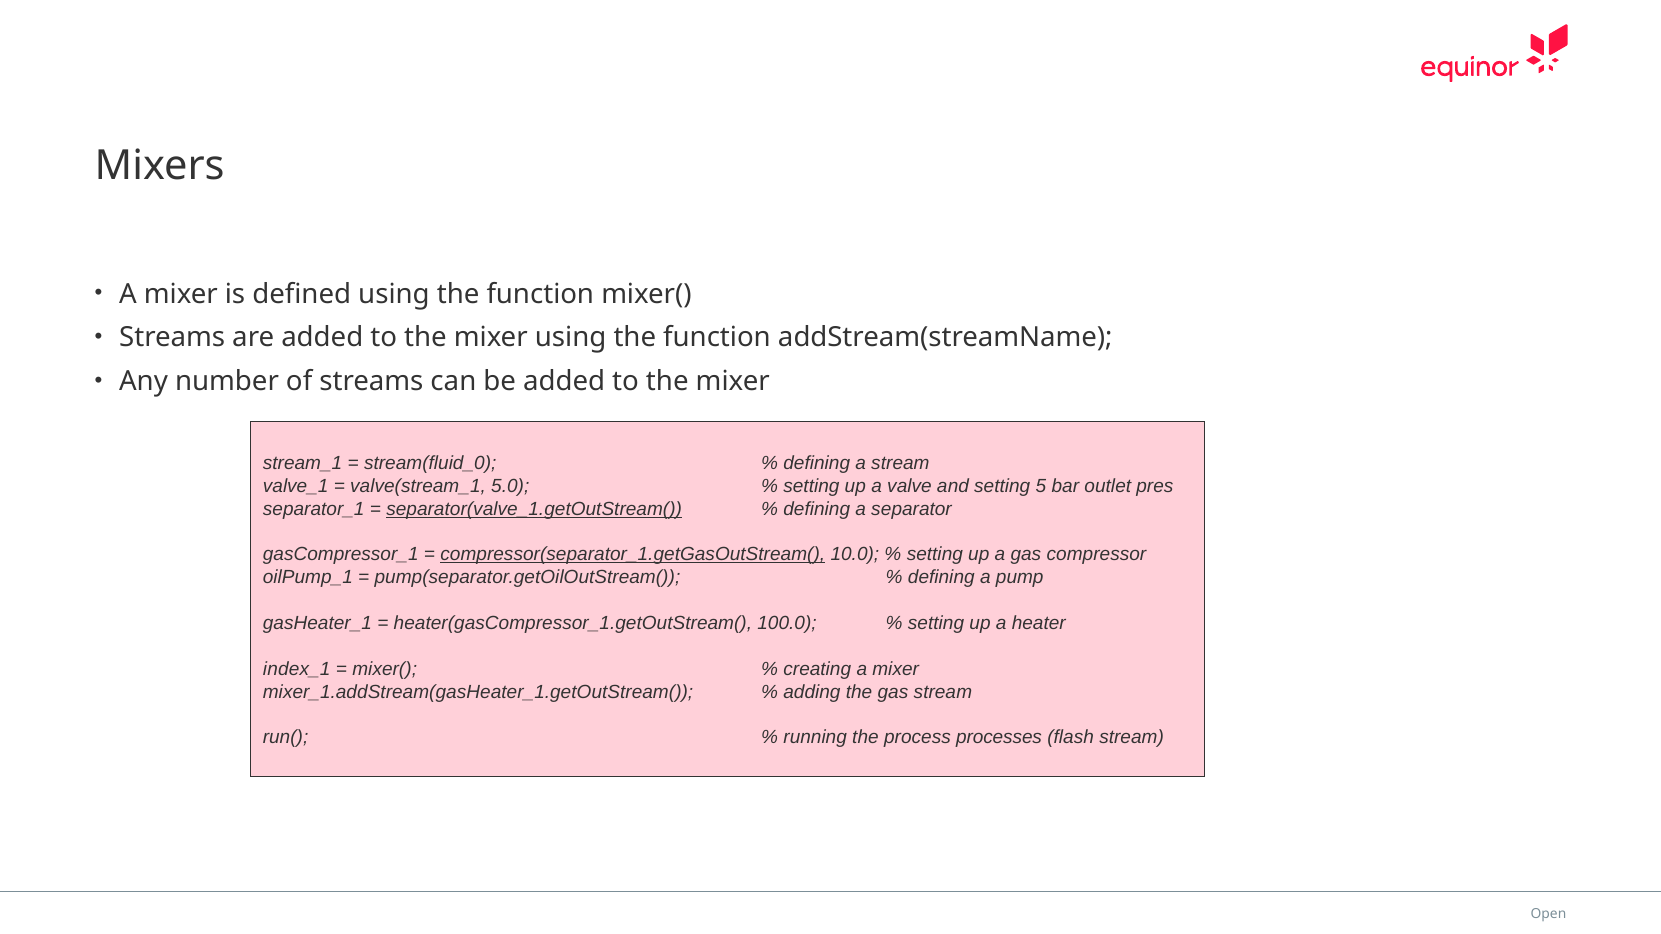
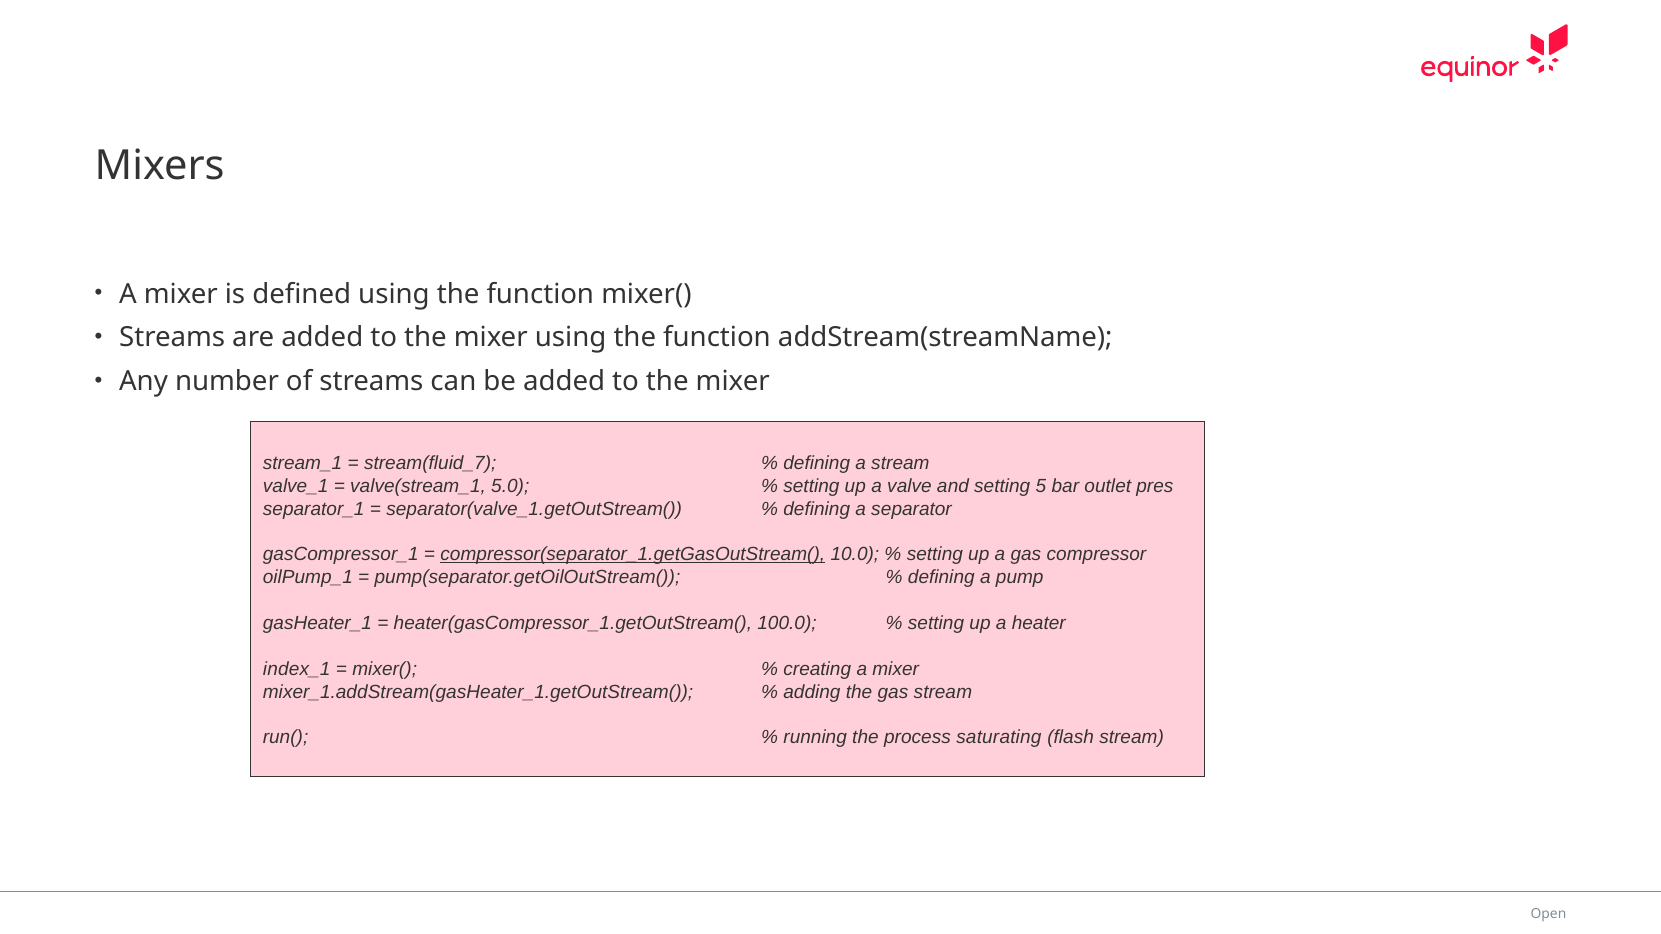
stream(fluid_0: stream(fluid_0 -> stream(fluid_7 (430, 463)
separator(valve_1.getOutStream( underline: present -> none (534, 509)
processes: processes -> saturating (999, 738)
